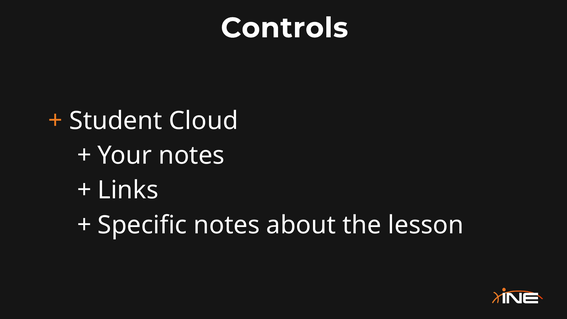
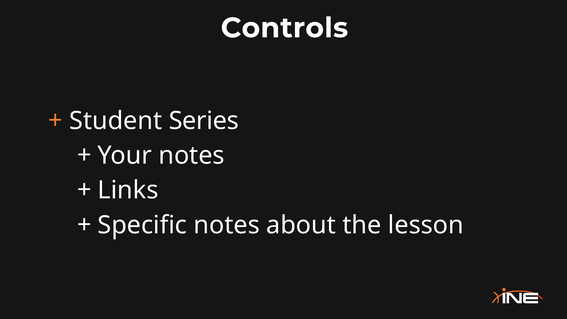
Cloud: Cloud -> Series (204, 121)
